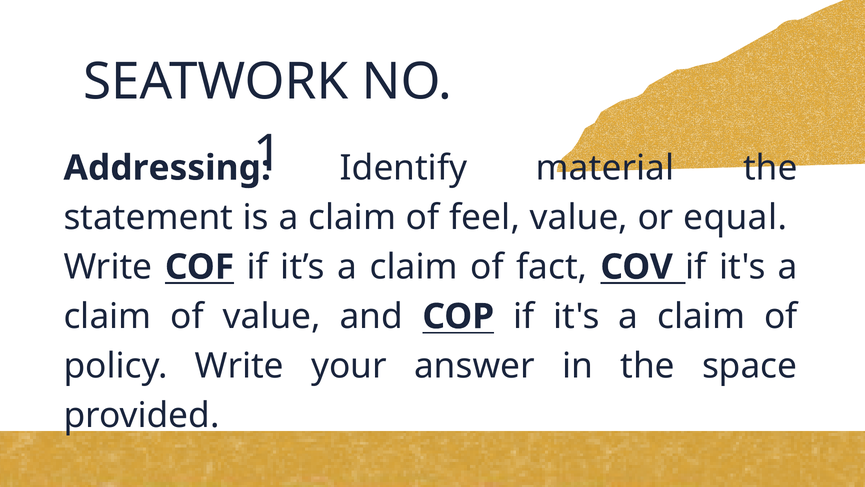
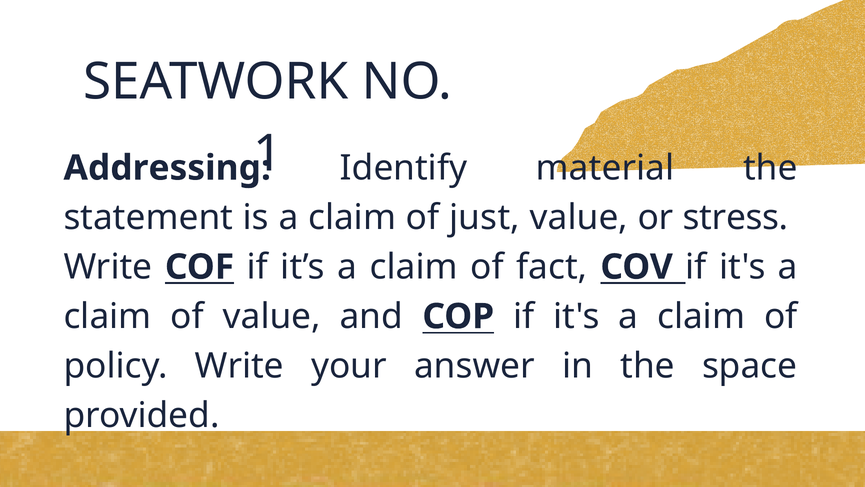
feel: feel -> just (484, 217)
equal: equal -> stress (736, 217)
